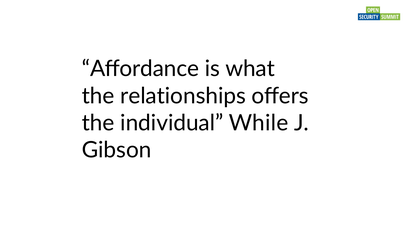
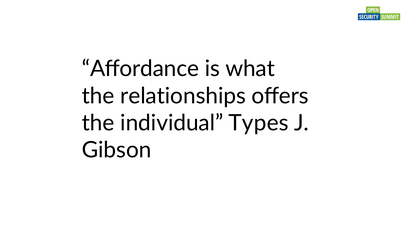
While: While -> Types (259, 123)
